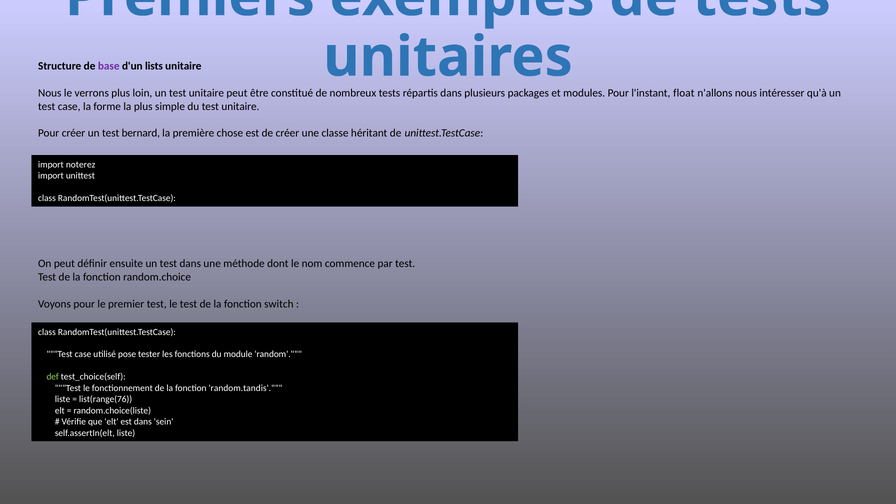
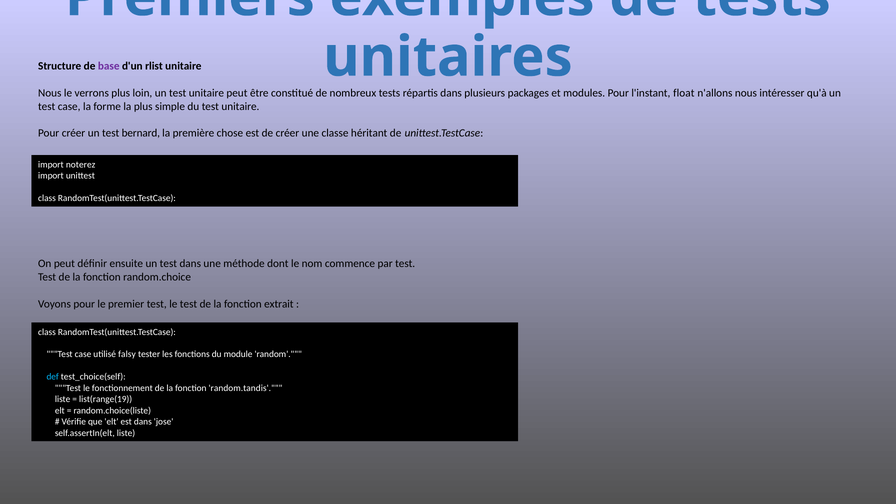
lists: lists -> rlist (154, 66)
switch: switch -> extrait (279, 304)
pose: pose -> falsy (127, 354)
def colour: light green -> light blue (53, 377)
list(range(76: list(range(76 -> list(range(19 (106, 399)
sein: sein -> jose (164, 422)
